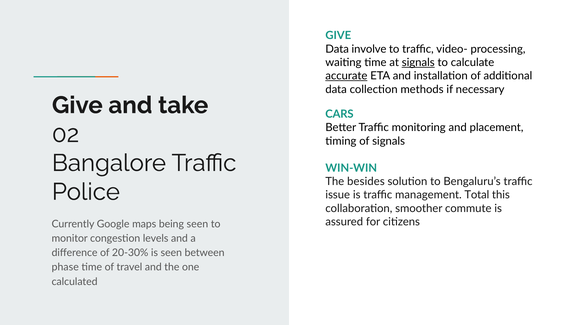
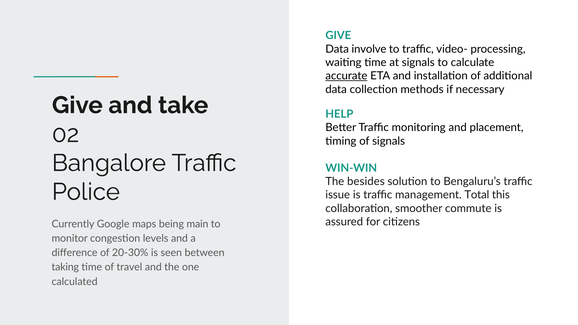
signals underline: present -> none (418, 62)
CARS: CARS -> HELP (339, 114)
being seen: seen -> main (197, 224)
phase: phase -> taking (65, 267)
